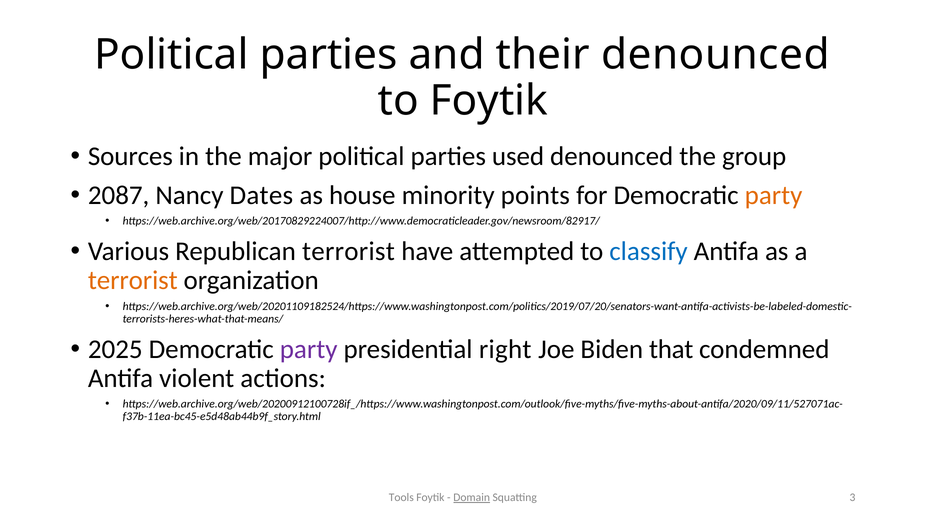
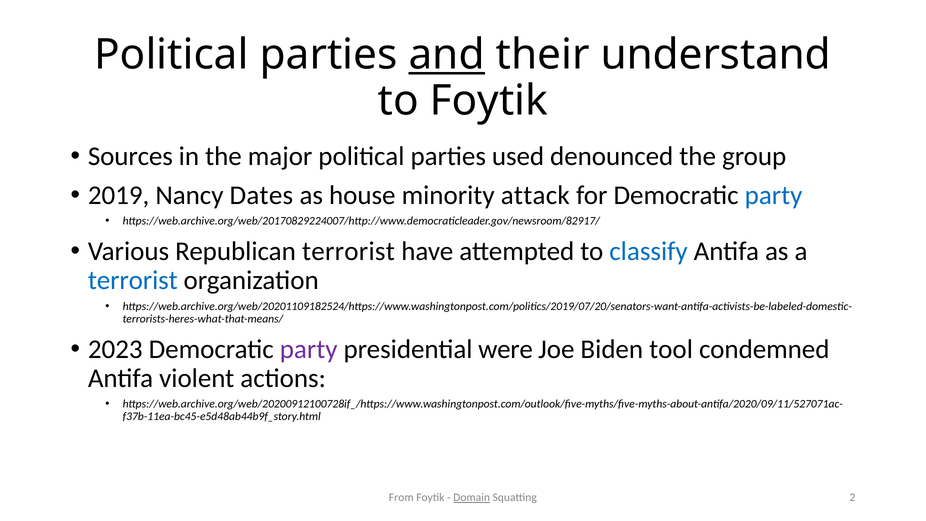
and underline: none -> present (447, 55)
their denounced: denounced -> understand (716, 55)
2087: 2087 -> 2019 (119, 195)
points: points -> attack (535, 195)
party colour: orange -> blue (774, 195)
terrorist colour: orange -> blue (133, 280)
2025: 2025 -> 2023 (115, 349)
right: right -> were (506, 349)
that: that -> tool (671, 349)
Tools: Tools -> From (401, 497)
3: 3 -> 2 (853, 497)
